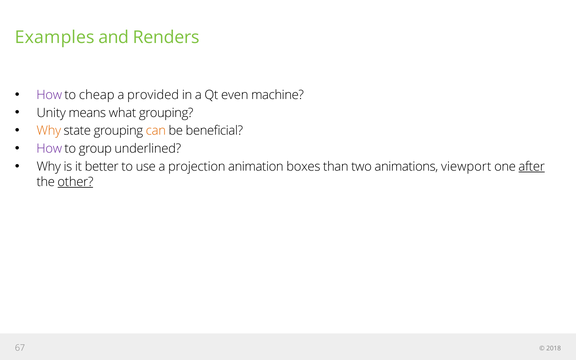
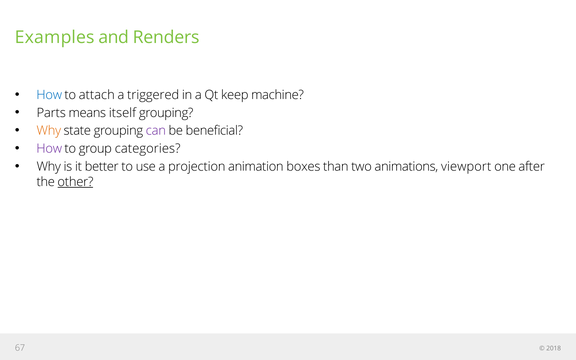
How colour: purple -> blue (49, 95)
cheap: cheap -> attach (97, 95)
provided: provided -> triggered (153, 95)
even: even -> keep (235, 95)
Unity: Unity -> Parts (51, 113)
what: what -> itself (122, 113)
can colour: orange -> purple (156, 131)
underlined: underlined -> categories (148, 149)
after underline: present -> none (532, 167)
